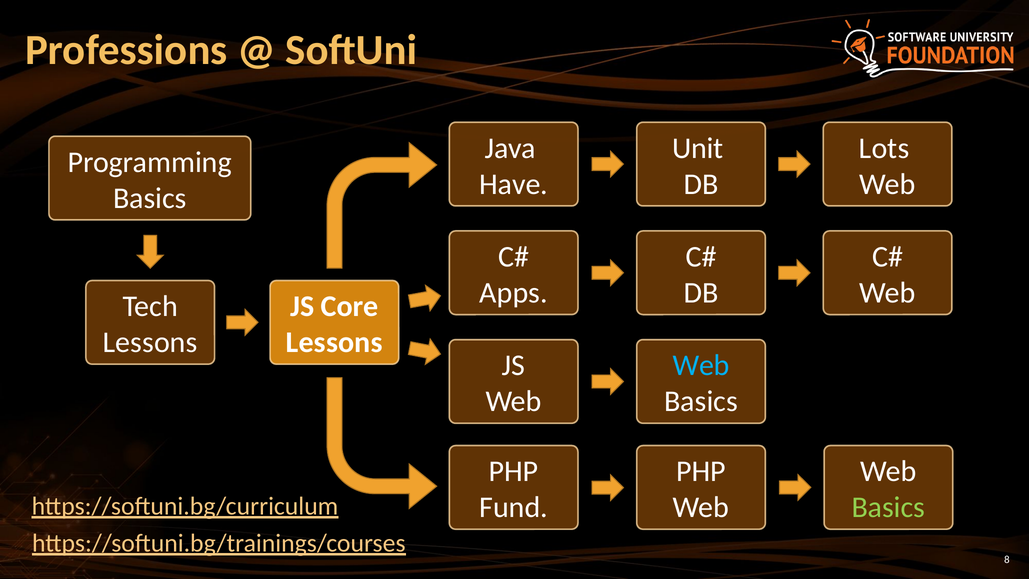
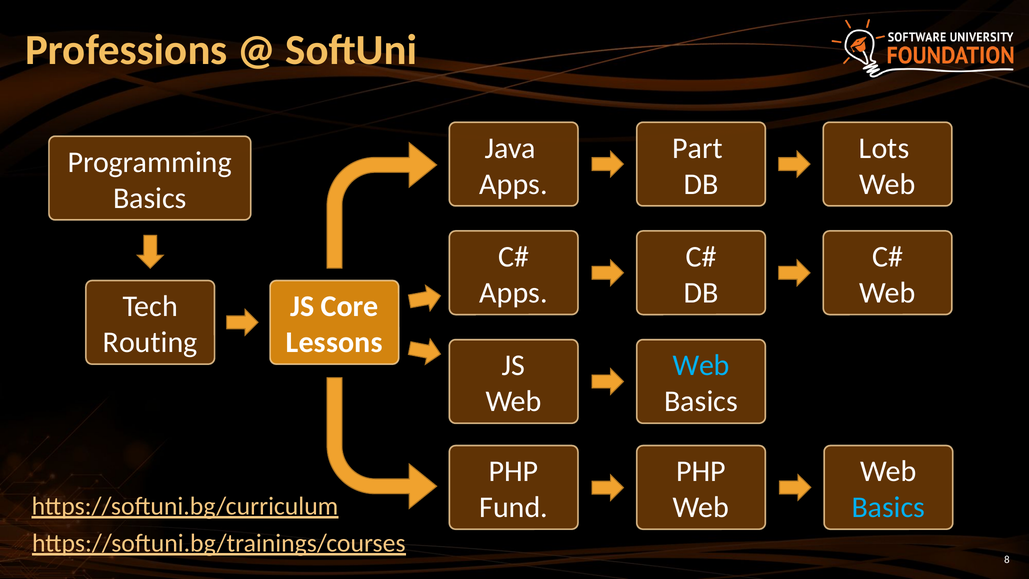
Unit: Unit -> Part (698, 148)
Have: Have -> Apps (514, 184)
Lessons: Lessons -> Routing (150, 342)
Basics colour: light green -> light blue (888, 507)
